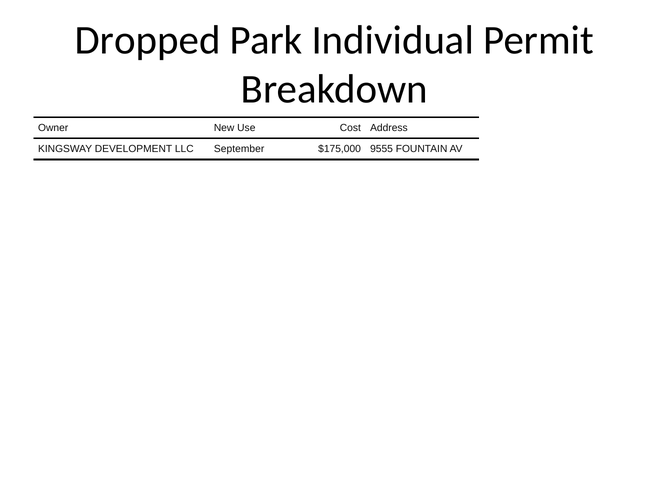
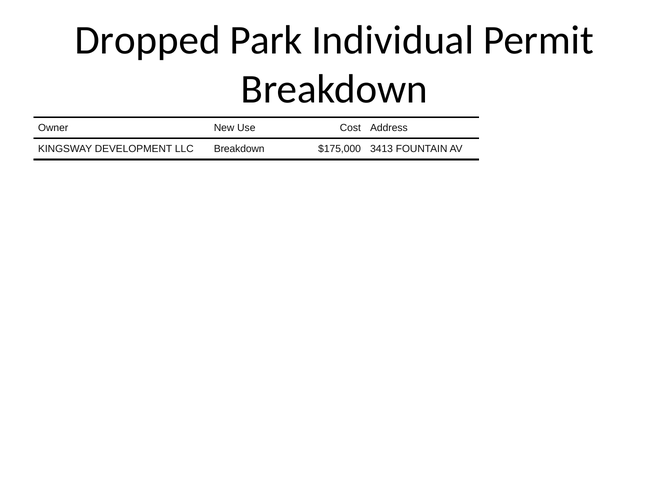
LLC September: September -> Breakdown (239, 149)
9555: 9555 -> 3413 (382, 149)
